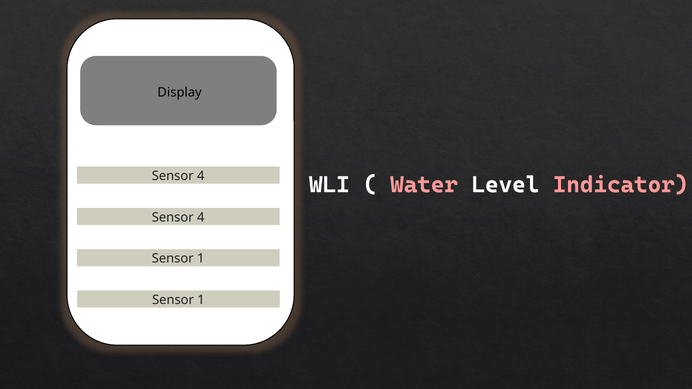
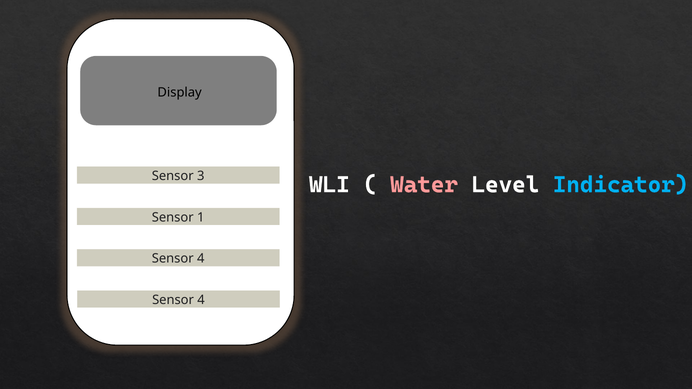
4: 4 -> 3 (201, 176)
Indicator colour: pink -> light blue (621, 185)
4: 4 -> 1 (201, 217)
1: 1 -> 4 (201, 259)
1: 1 -> 4 (201, 300)
